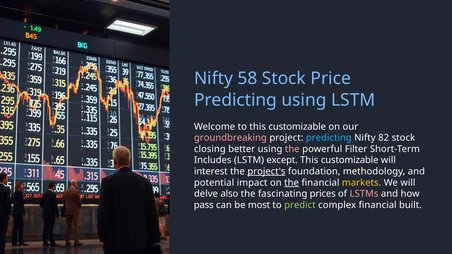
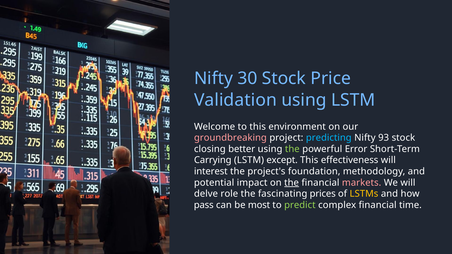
58: 58 -> 30 (247, 78)
Predicting: Predicting -> Validation (235, 100)
to this customizable: customizable -> environment (297, 127)
82: 82 -> 93 (384, 138)
the colour: pink -> light green (292, 149)
Filter: Filter -> Error (356, 149)
Includes: Includes -> Carrying (213, 160)
customizable: customizable -> effectiveness (350, 160)
project's underline: present -> none (266, 172)
markets colour: yellow -> pink (362, 183)
also: also -> role (229, 194)
LSTMs colour: pink -> yellow (364, 194)
built: built -> time (410, 205)
